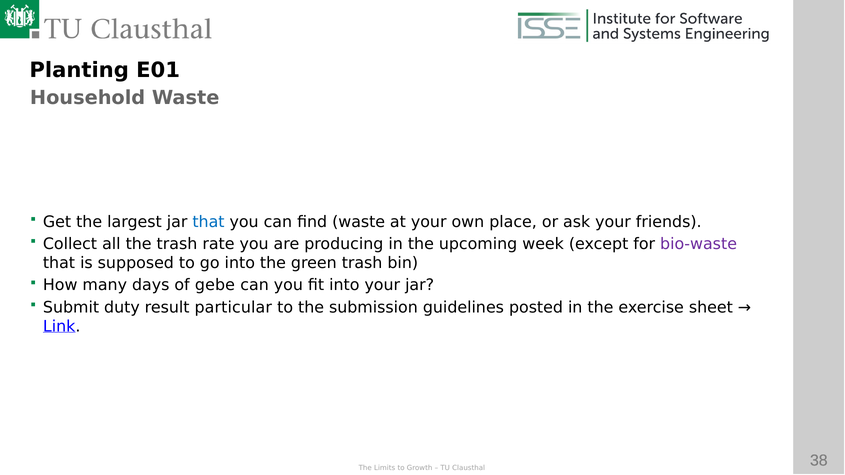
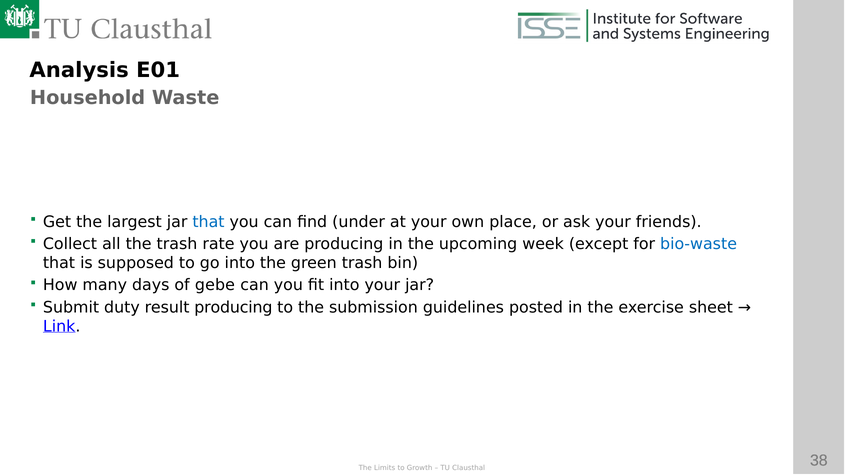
Planting: Planting -> Analysis (79, 70)
find waste: waste -> under (359, 222)
bio-waste colour: purple -> blue (699, 244)
result particular: particular -> producing (233, 308)
